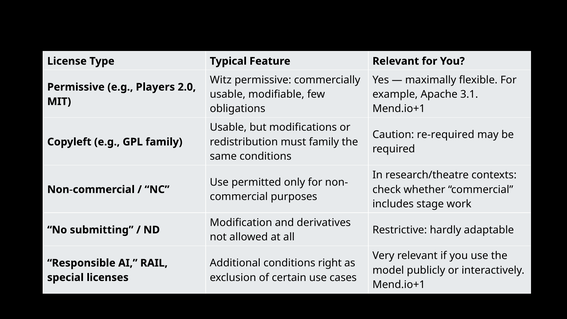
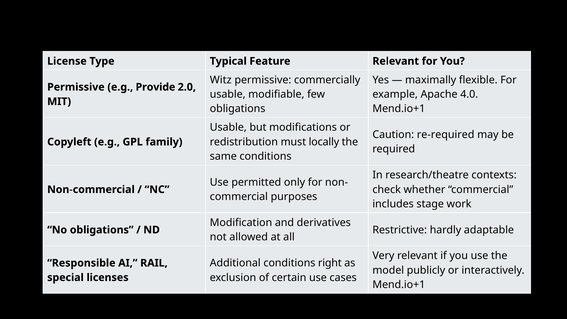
Players: Players -> Provide (155, 87)
3.1: 3.1 -> 4.0 (469, 94)
must family: family -> locally (324, 142)
No submitting: submitting -> obligations (102, 230)
